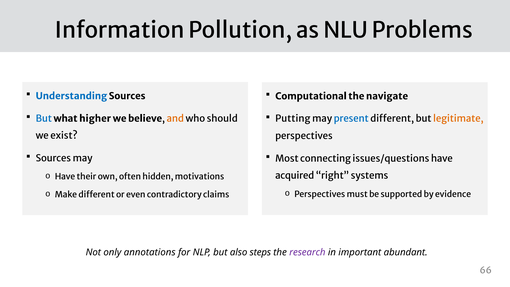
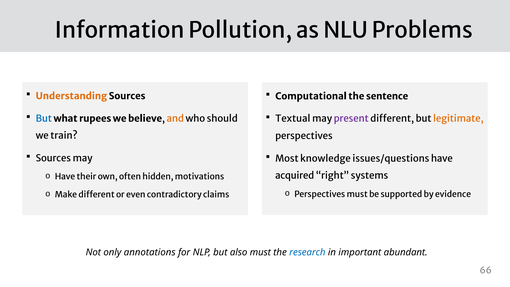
Understanding colour: blue -> orange (71, 96)
navigate: navigate -> sentence (387, 96)
higher: higher -> rupees (95, 119)
Putting: Putting -> Textual (293, 119)
present colour: blue -> purple (351, 119)
exist: exist -> train (64, 136)
connecting: connecting -> knowledge (325, 158)
also steps: steps -> must (260, 252)
research colour: purple -> blue (307, 252)
